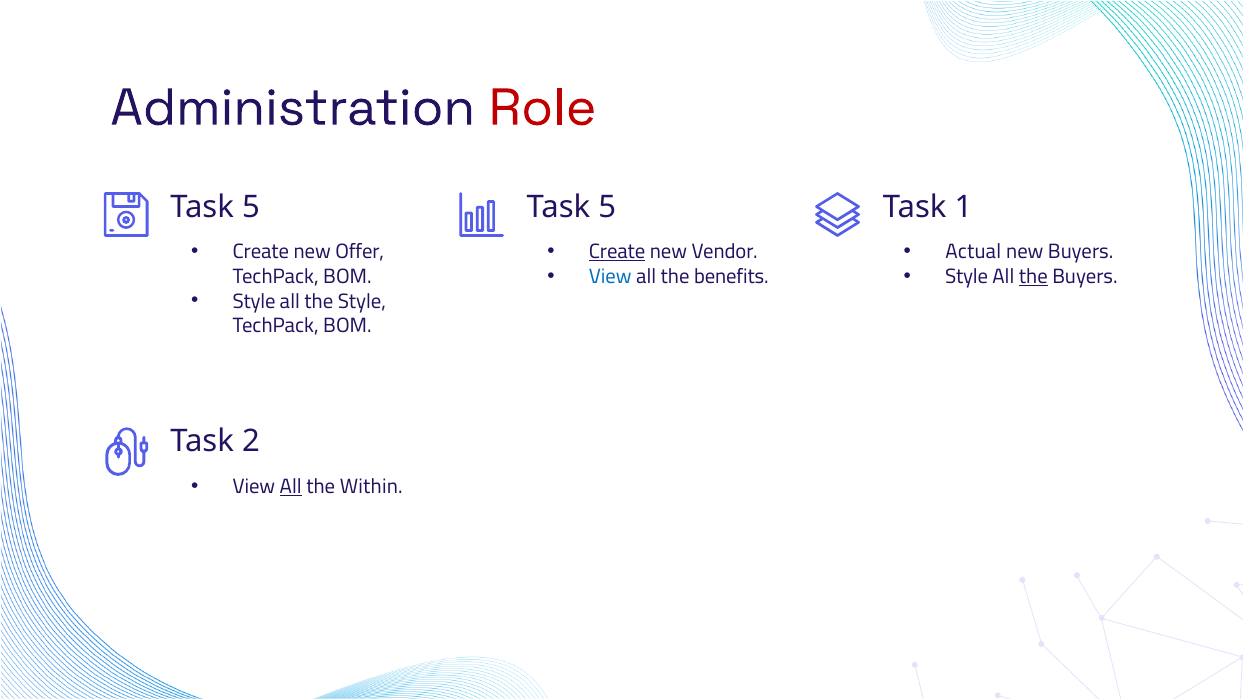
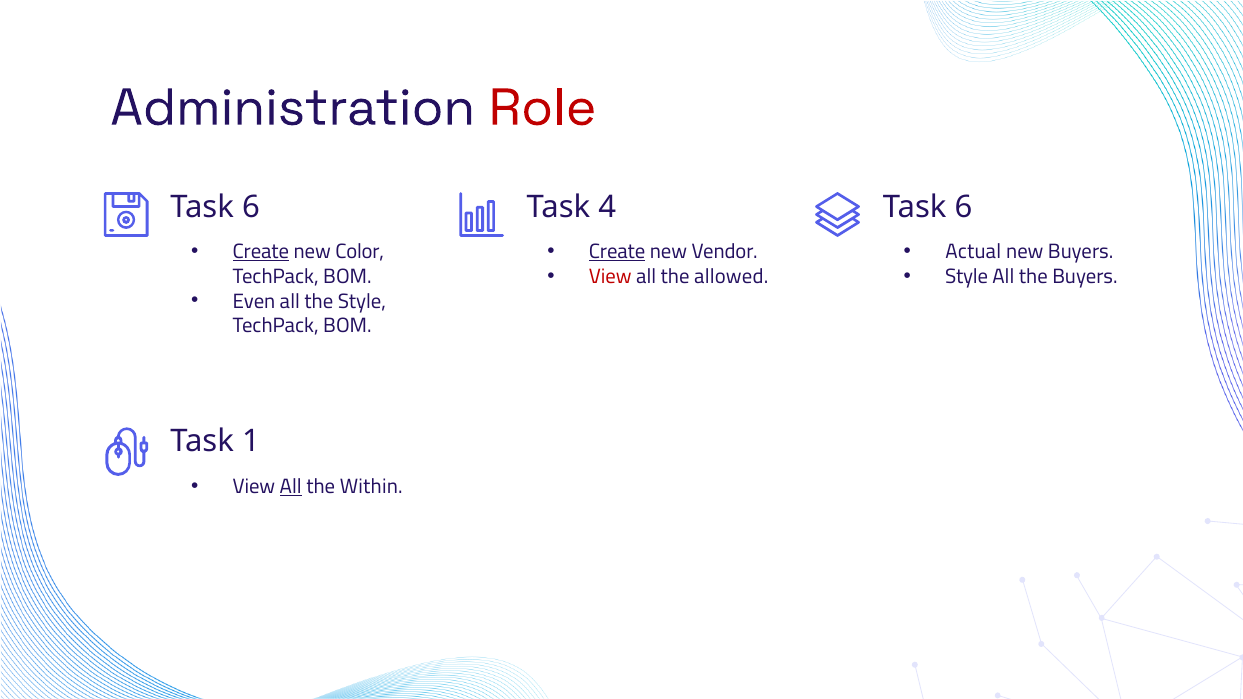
5: 5 -> 6 (251, 207)
5: 5 -> 4 (607, 207)
1: 1 -> 6 (964, 207)
Create underline: none -> present (261, 252)
Offer: Offer -> Color (360, 252)
View colour: blue -> red (610, 276)
benefits: benefits -> allowed (731, 276)
the underline: present -> none (1033, 276)
Style: Style -> Even (254, 301)
2: 2 -> 1 (251, 442)
